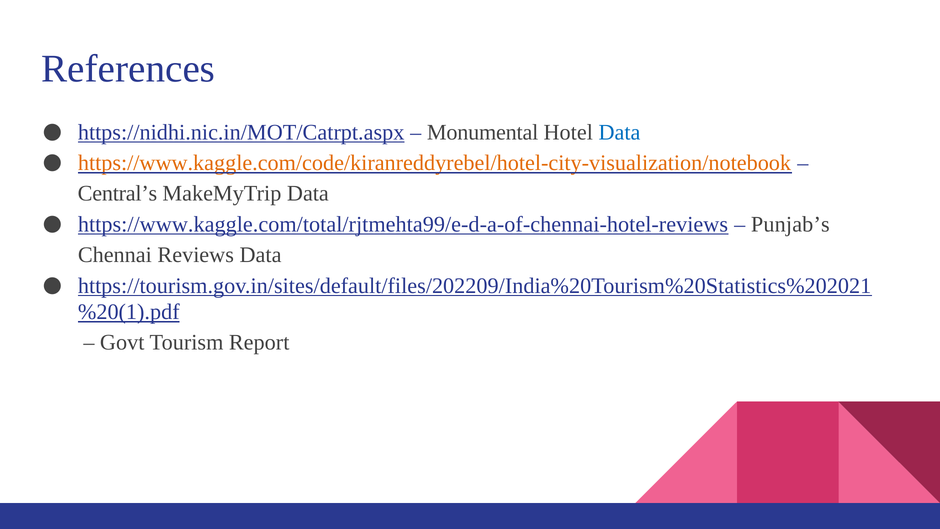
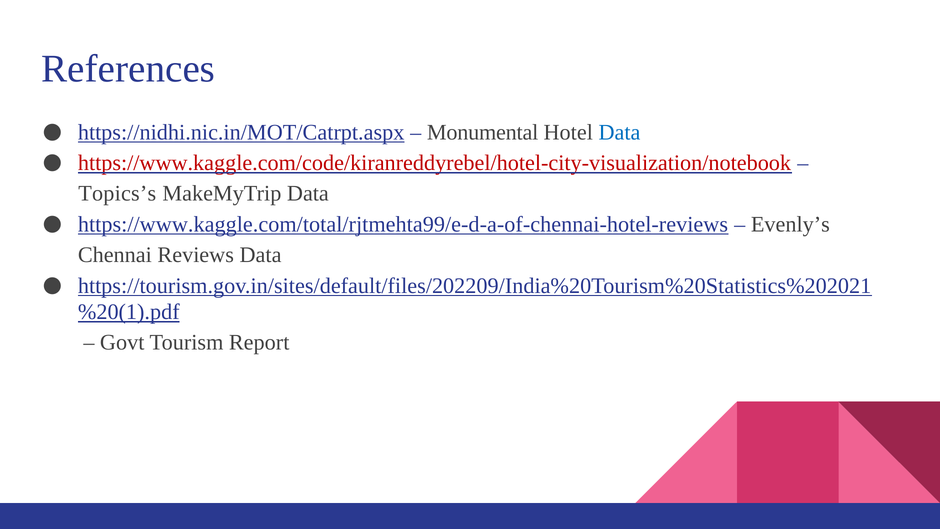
https://www.kaggle.com/code/kiranreddyrebel/hotel-city-visualization/notebook colour: orange -> red (434, 163)
Central’s: Central’s -> Topics’s (117, 194)
Punjab’s: Punjab’s -> Evenly’s (790, 224)
